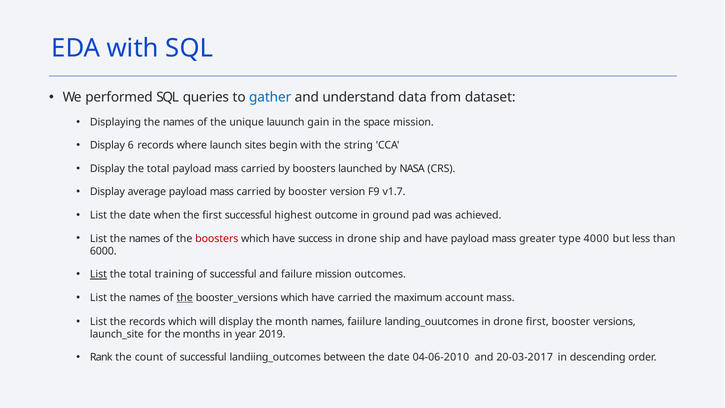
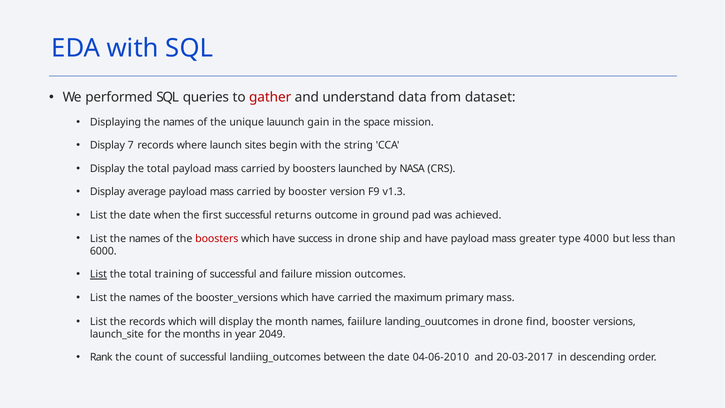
gather colour: blue -> red (270, 97)
6: 6 -> 7 (131, 146)
v1.7: v1.7 -> v1.3 (394, 192)
highest: highest -> returns (293, 215)
the underline: present -> none (185, 298)
account: account -> primary (464, 298)
drone first: first -> find (537, 322)
2019: 2019 -> 2049 (272, 335)
